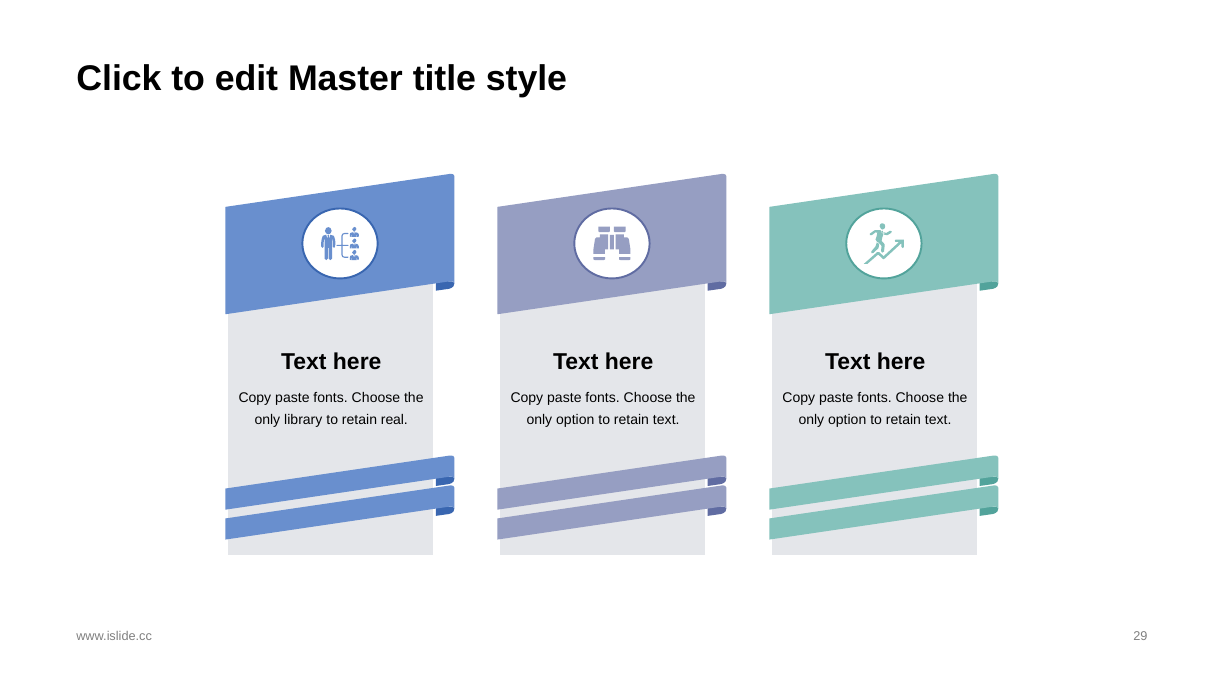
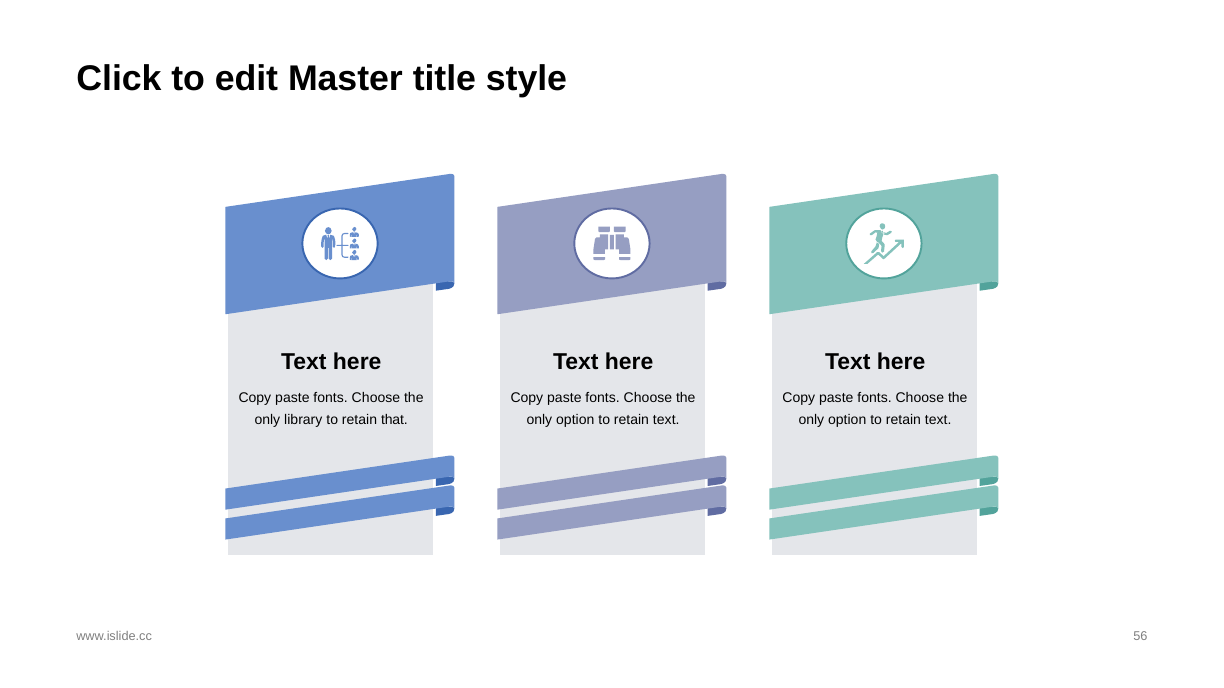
real: real -> that (394, 420)
29: 29 -> 56 (1140, 637)
